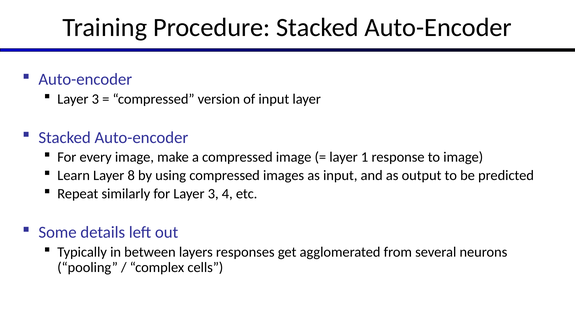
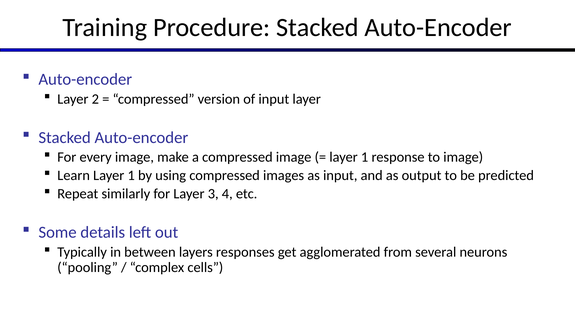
3: 3 -> 2 (95, 99)
Learn Layer 8: 8 -> 1 (131, 176)
